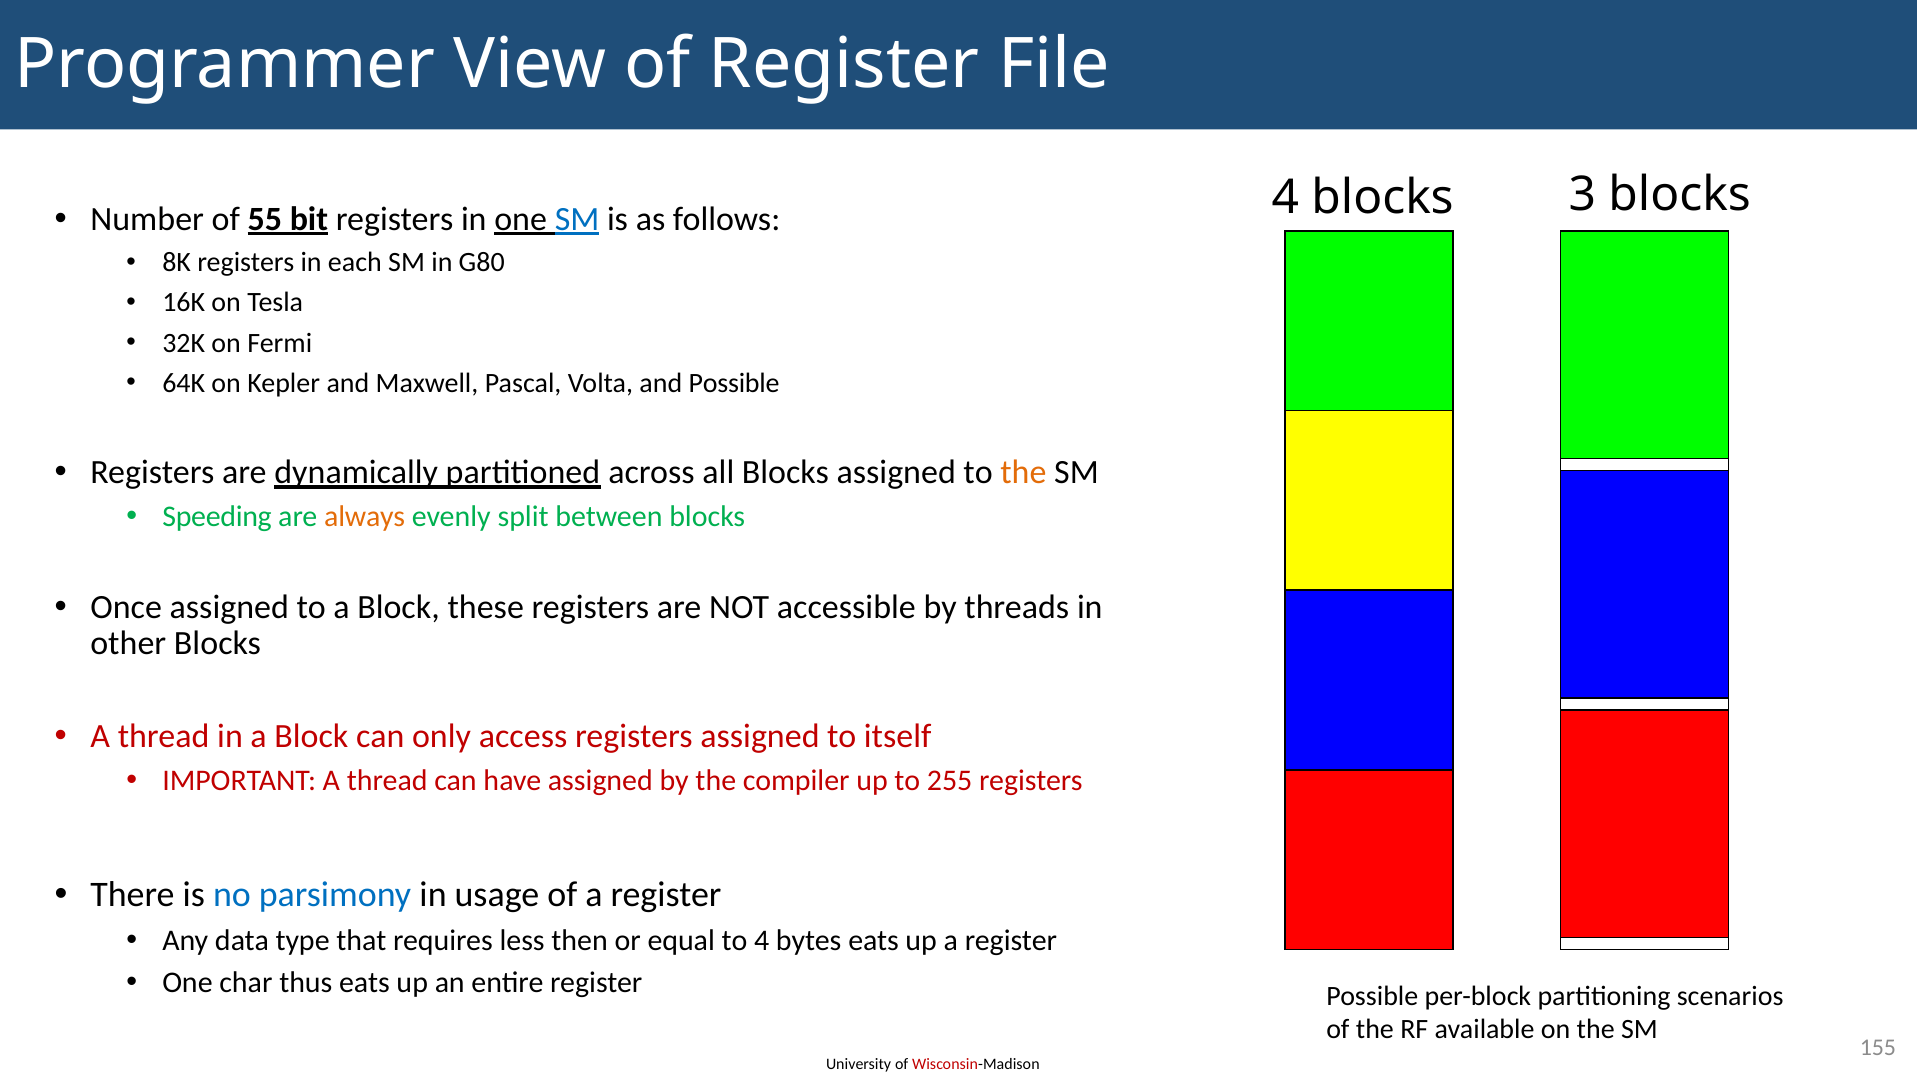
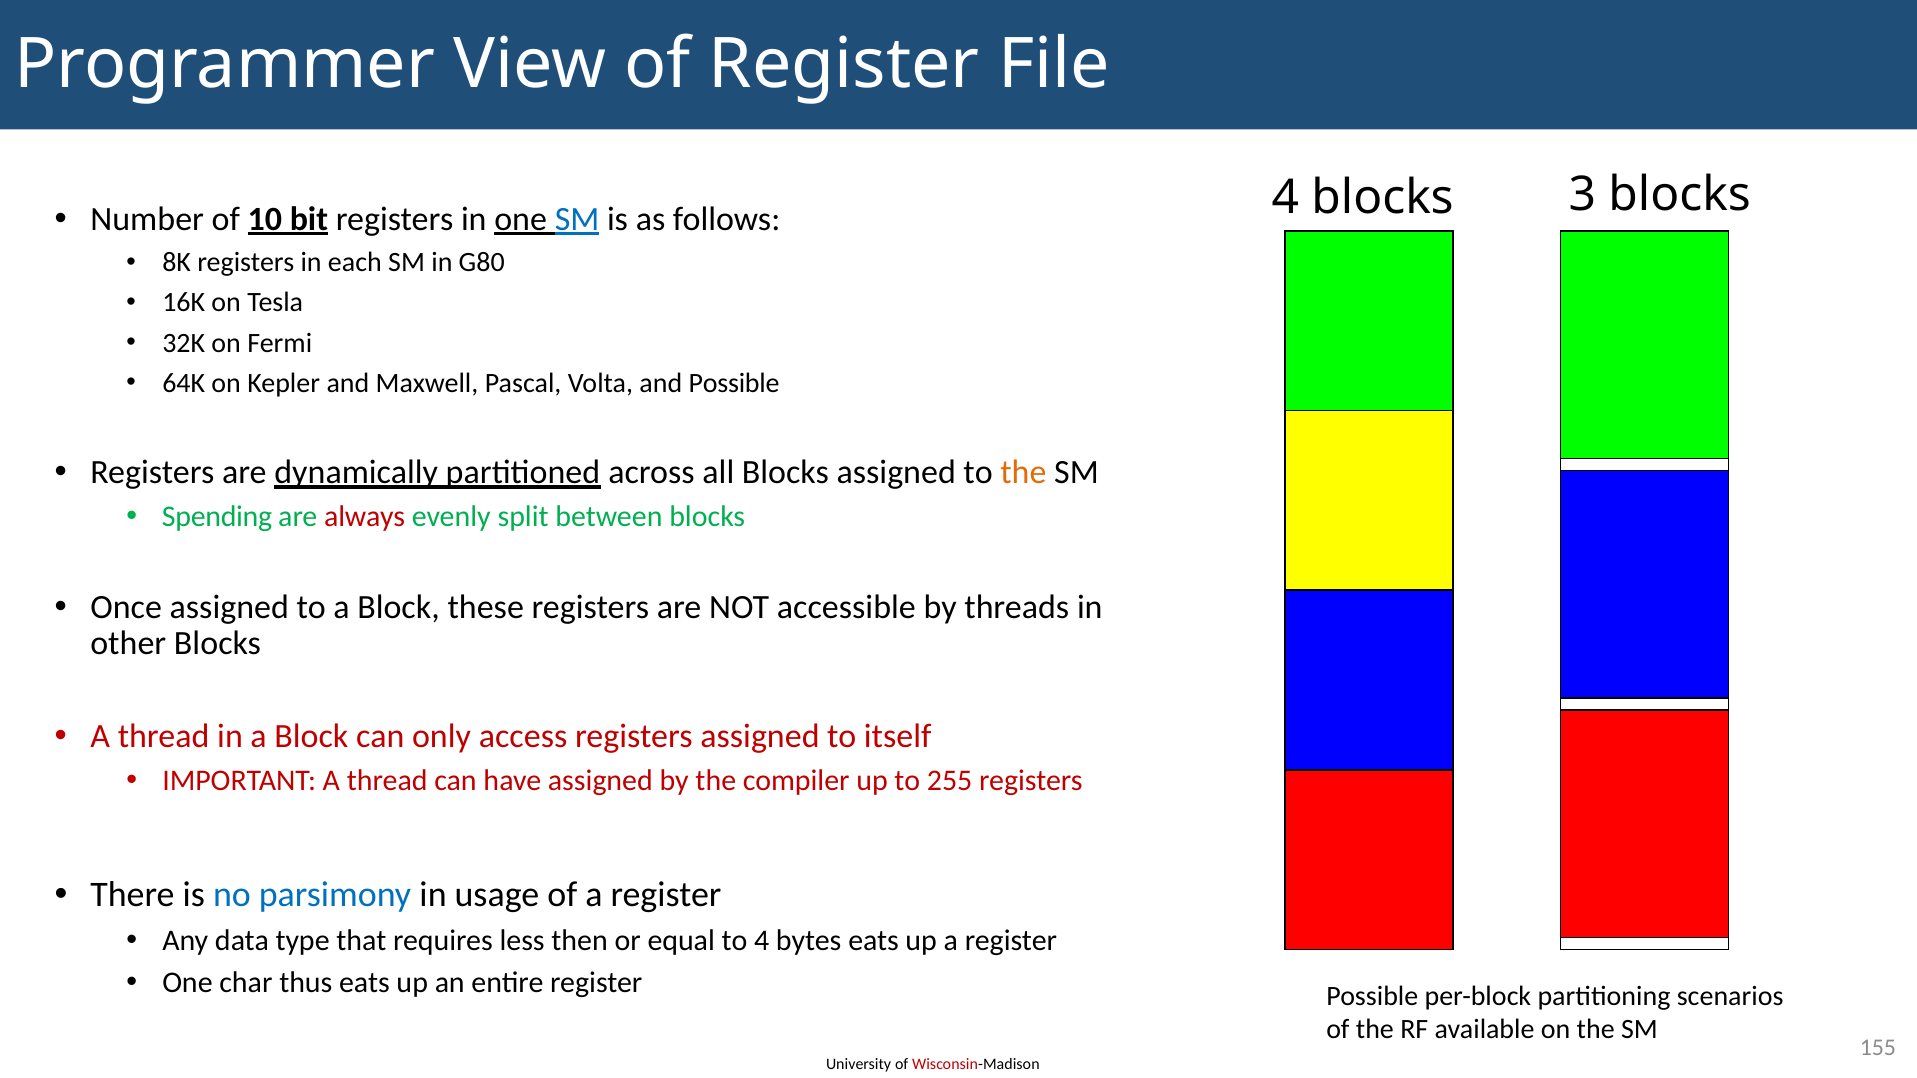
55: 55 -> 10 (265, 219)
Speeding: Speeding -> Spending (217, 517)
always colour: orange -> red (365, 517)
